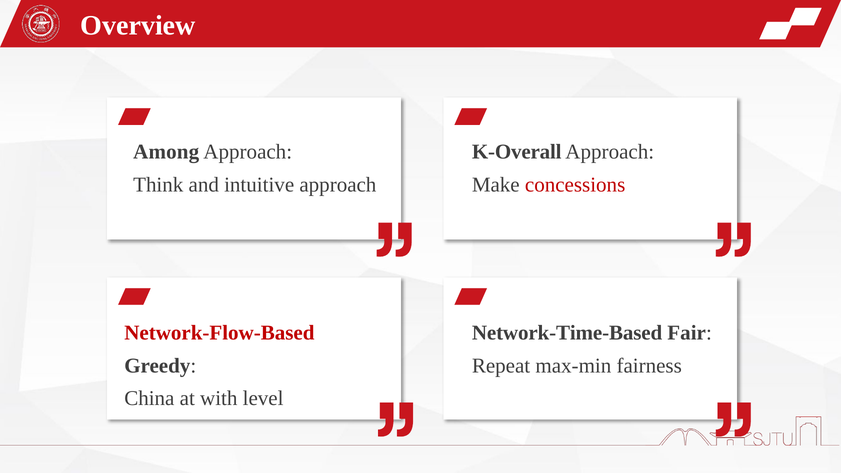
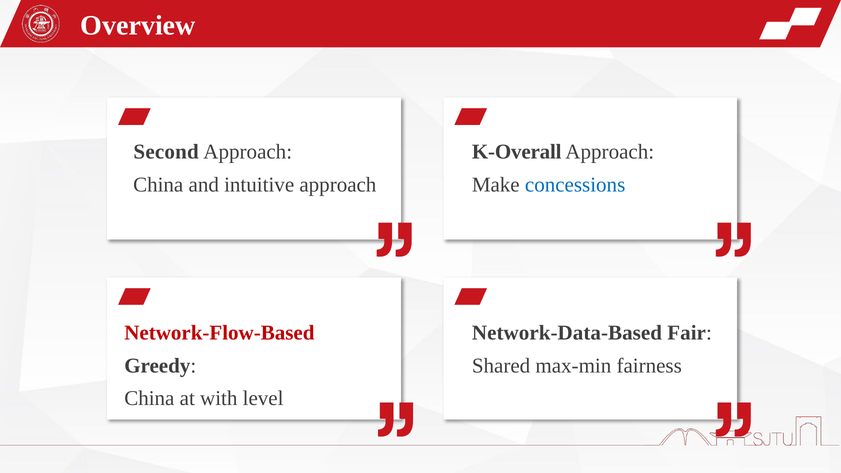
Among: Among -> Second (166, 152)
Think: Think -> China (158, 185)
concessions colour: red -> blue (575, 185)
Network-Time-Based: Network-Time-Based -> Network-Data-Based (567, 333)
Repeat: Repeat -> Shared (501, 366)
